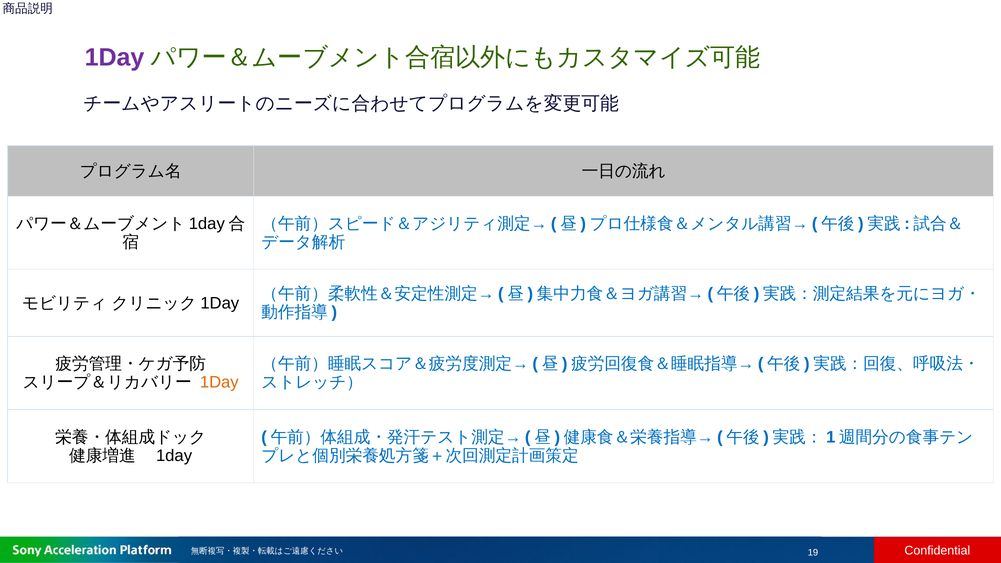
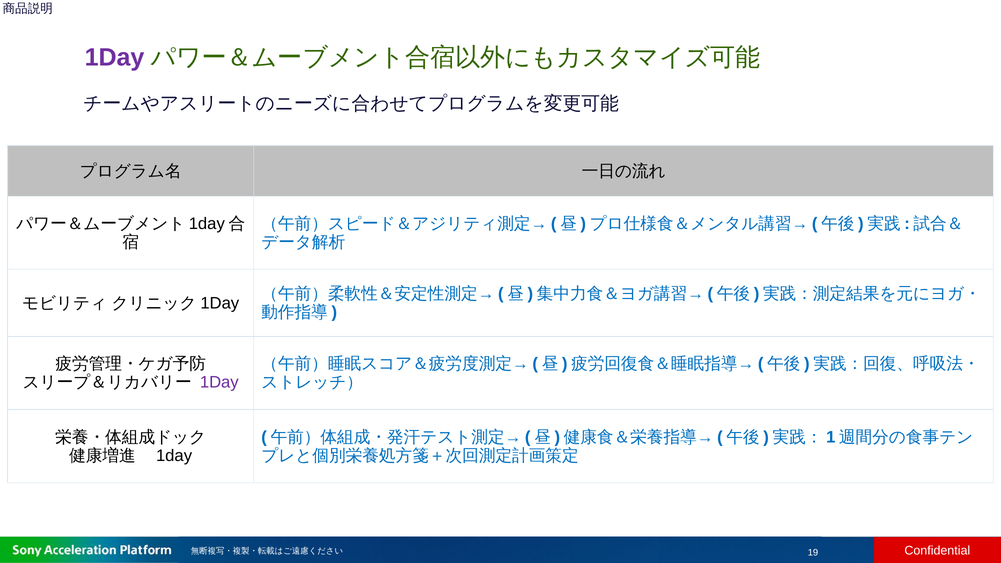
1Day colour: orange -> purple (219, 383)
